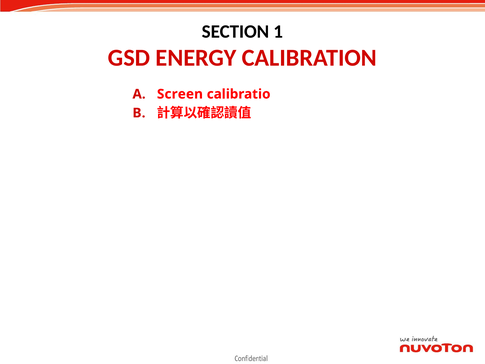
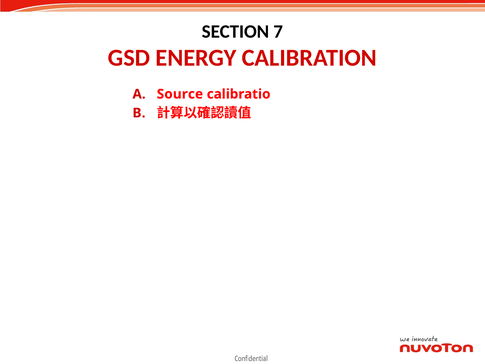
1: 1 -> 7 (278, 32)
Screen: Screen -> Source (180, 94)
